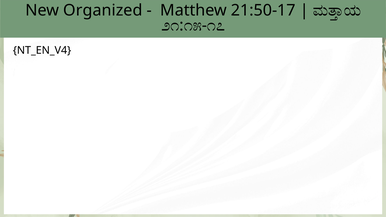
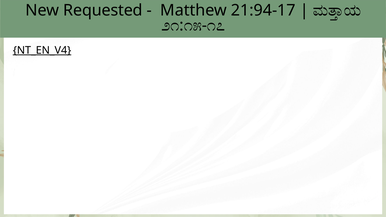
Organized: Organized -> Requested (103, 10)
21:50-17: 21:50-17 -> 21:94-17 (263, 10)
NT_EN_V4 underline: none -> present (42, 50)
